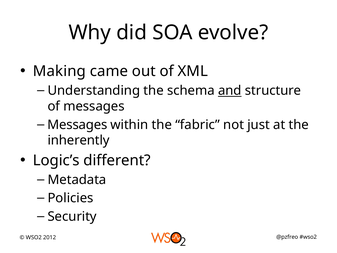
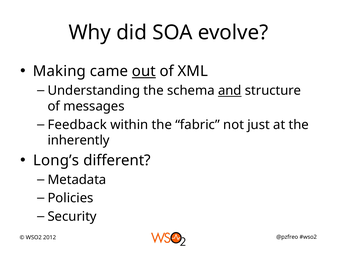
out underline: none -> present (144, 71)
Messages: Messages -> Feedback (77, 125)
Logic’s: Logic’s -> Long’s (56, 160)
